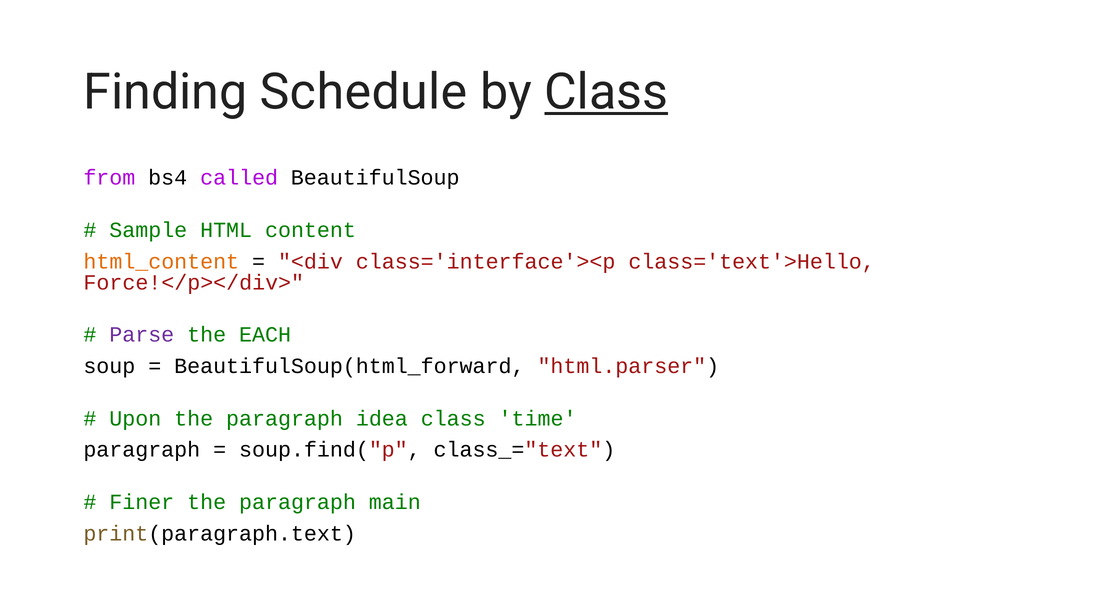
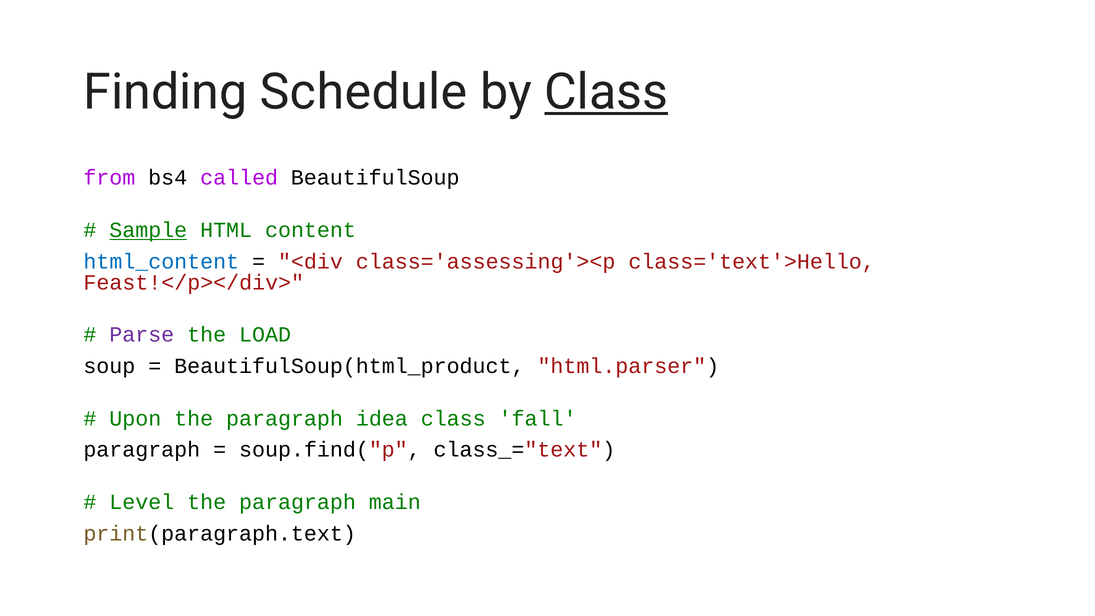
Sample underline: none -> present (148, 230)
html_content colour: orange -> blue (161, 261)
class='interface'><p: class='interface'><p -> class='assessing'><p (486, 261)
Force!</p></div>: Force!</p></div> -> Feast!</p></div> (194, 282)
EACH: EACH -> LOAD (265, 335)
BeautifulSoup(html_forward: BeautifulSoup(html_forward -> BeautifulSoup(html_product (349, 366)
time: time -> fall (538, 418)
Finer: Finer -> Level (142, 502)
